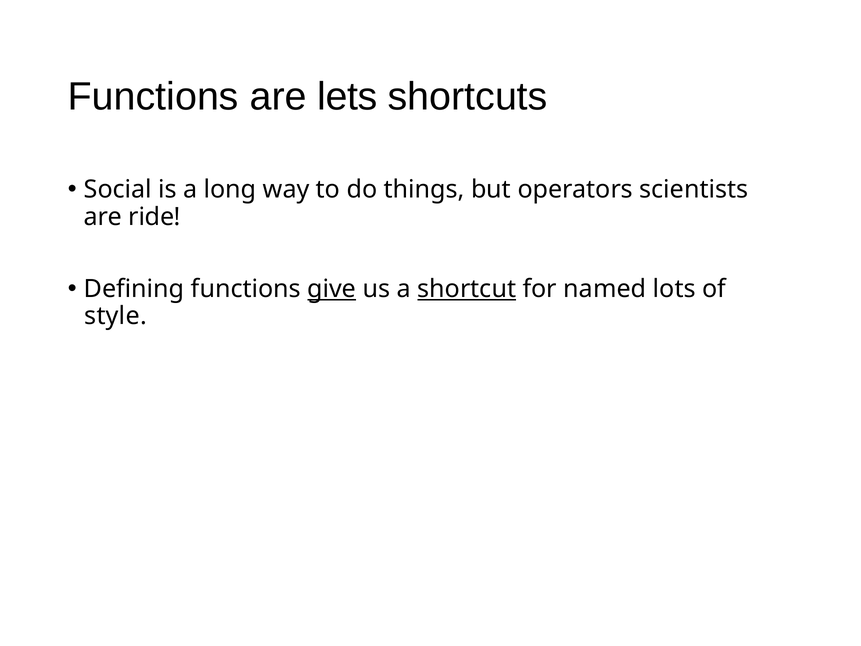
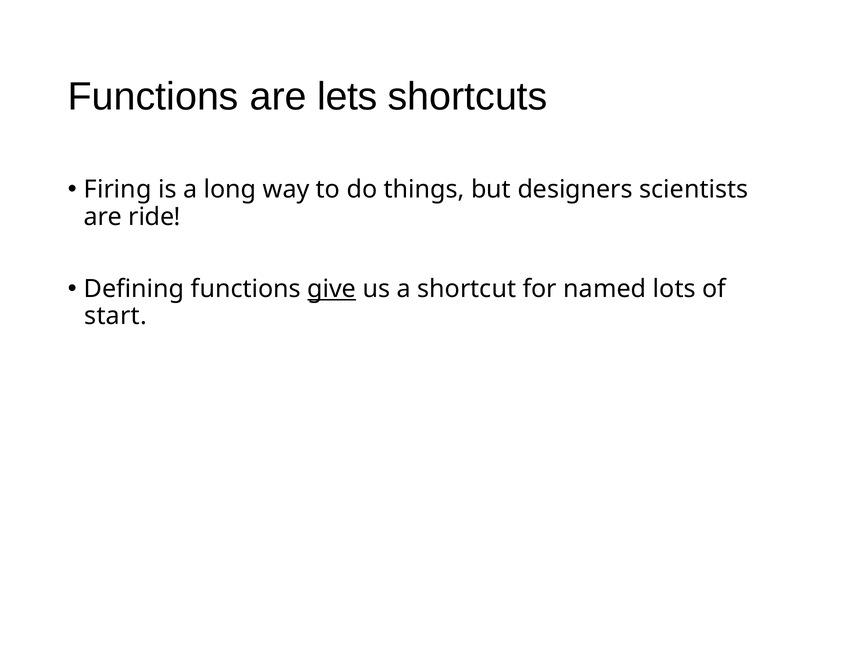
Social: Social -> Firing (118, 190)
operators: operators -> designers (575, 190)
shortcut underline: present -> none (467, 289)
style: style -> start (116, 316)
